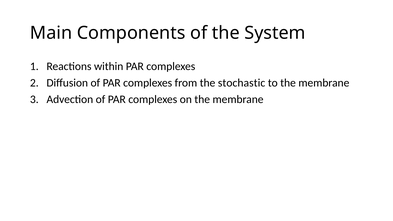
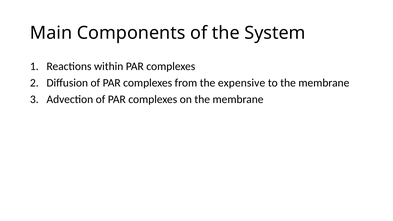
stochastic: stochastic -> expensive (242, 83)
